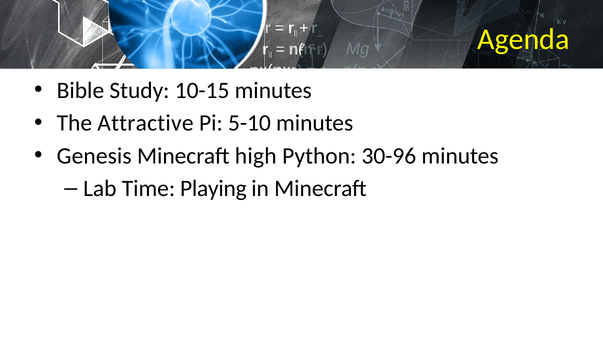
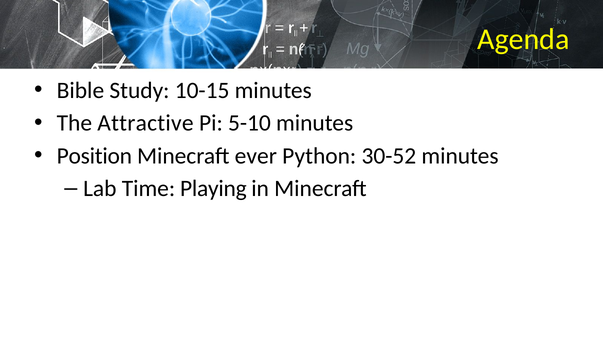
Genesis: Genesis -> Position (94, 156)
high: high -> ever (256, 156)
30-96: 30-96 -> 30-52 (389, 156)
